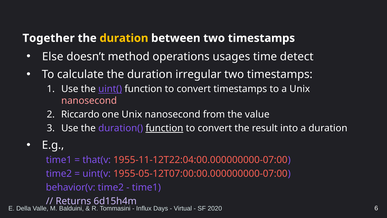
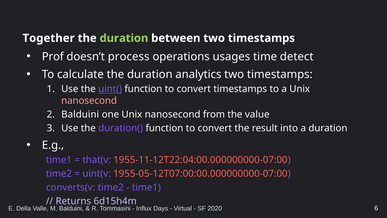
duration colour: yellow -> light green (124, 38)
Else: Else -> Prof (53, 56)
method: method -> process (129, 56)
irregular: irregular -> analytics (198, 74)
Riccardo: Riccardo -> Balduini (80, 114)
function underline: present -> none (164, 128)
behavior(v: behavior(v -> converts(v (71, 187)
